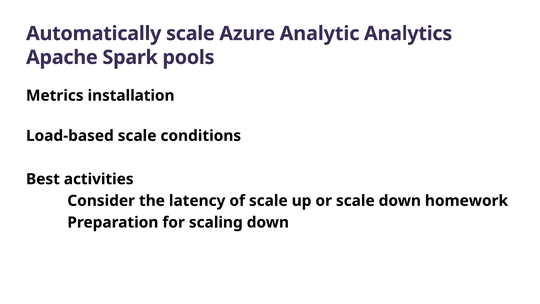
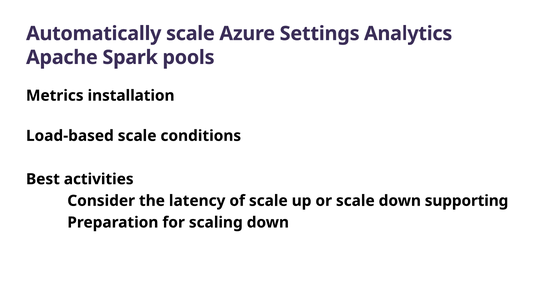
Analytic: Analytic -> Settings (320, 34)
homework: homework -> supporting (467, 201)
